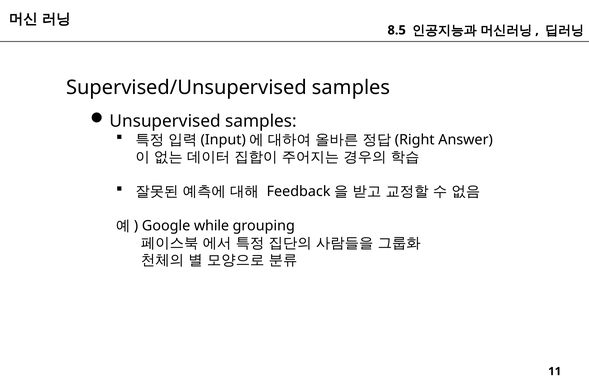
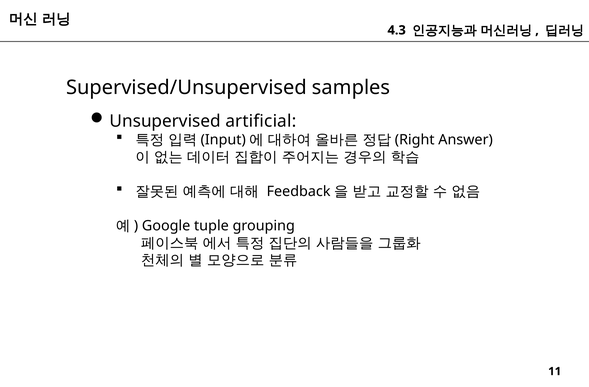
8.5: 8.5 -> 4.3 (397, 30)
Unsupervised samples: samples -> artificial (261, 121)
while: while -> tuple (211, 226)
